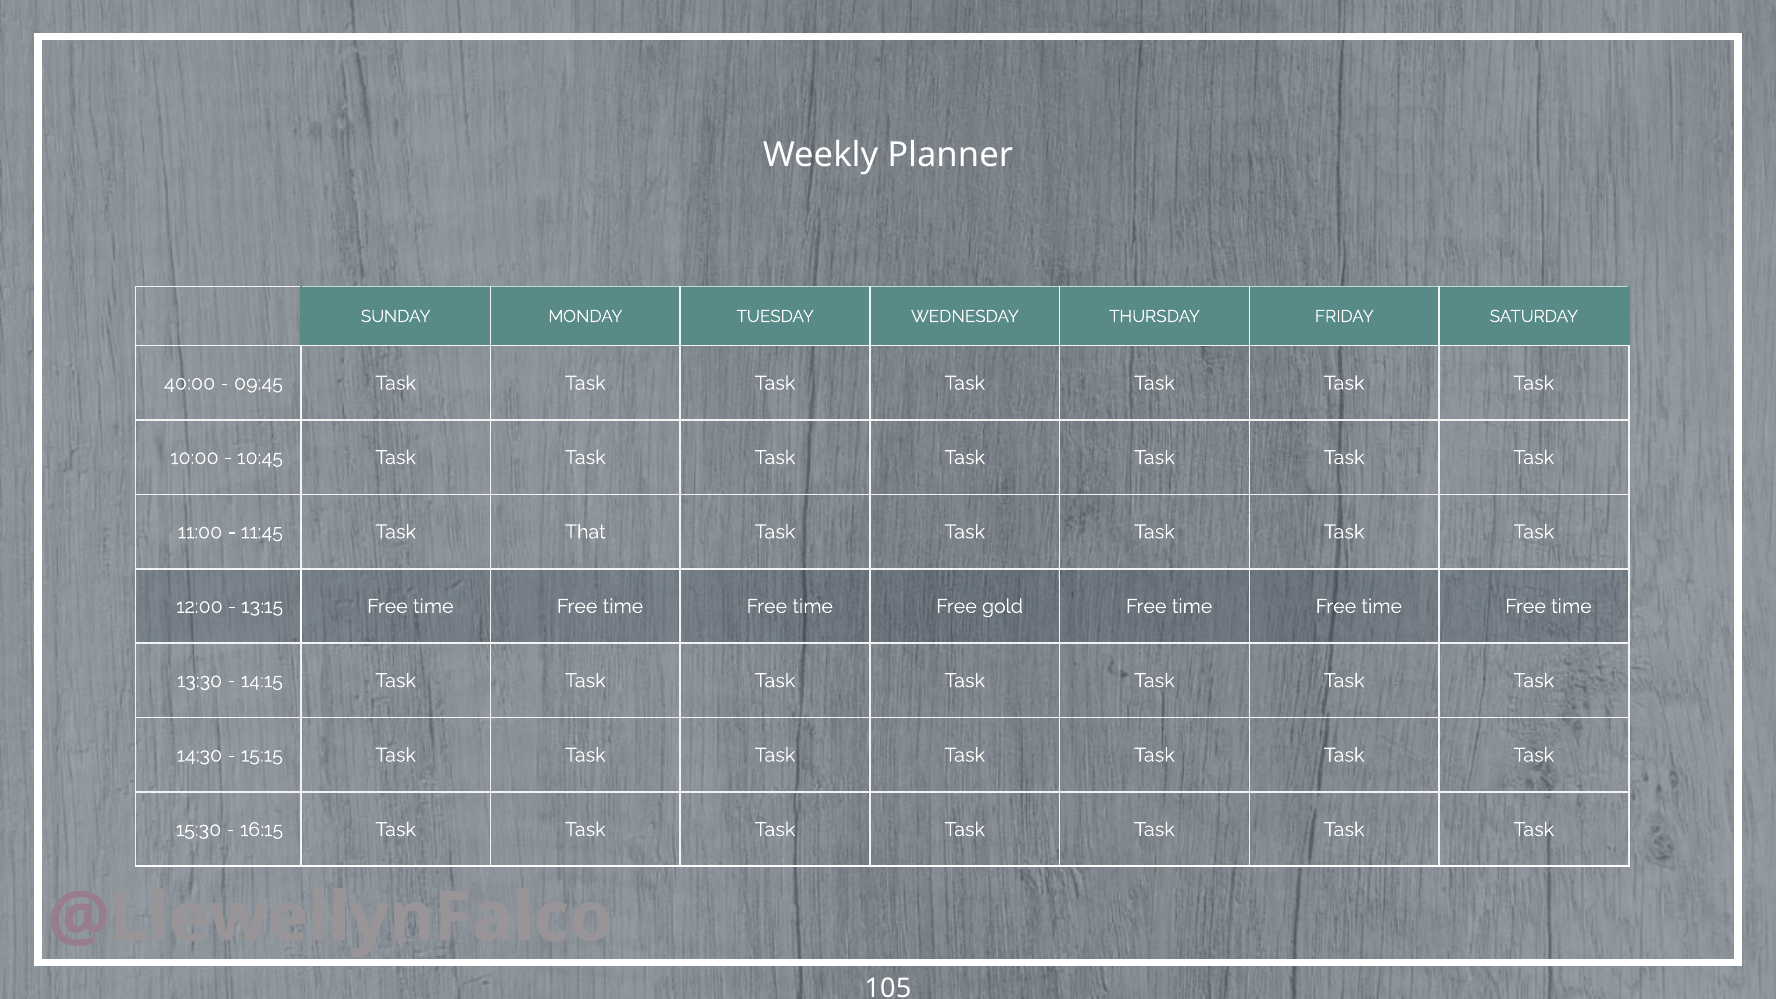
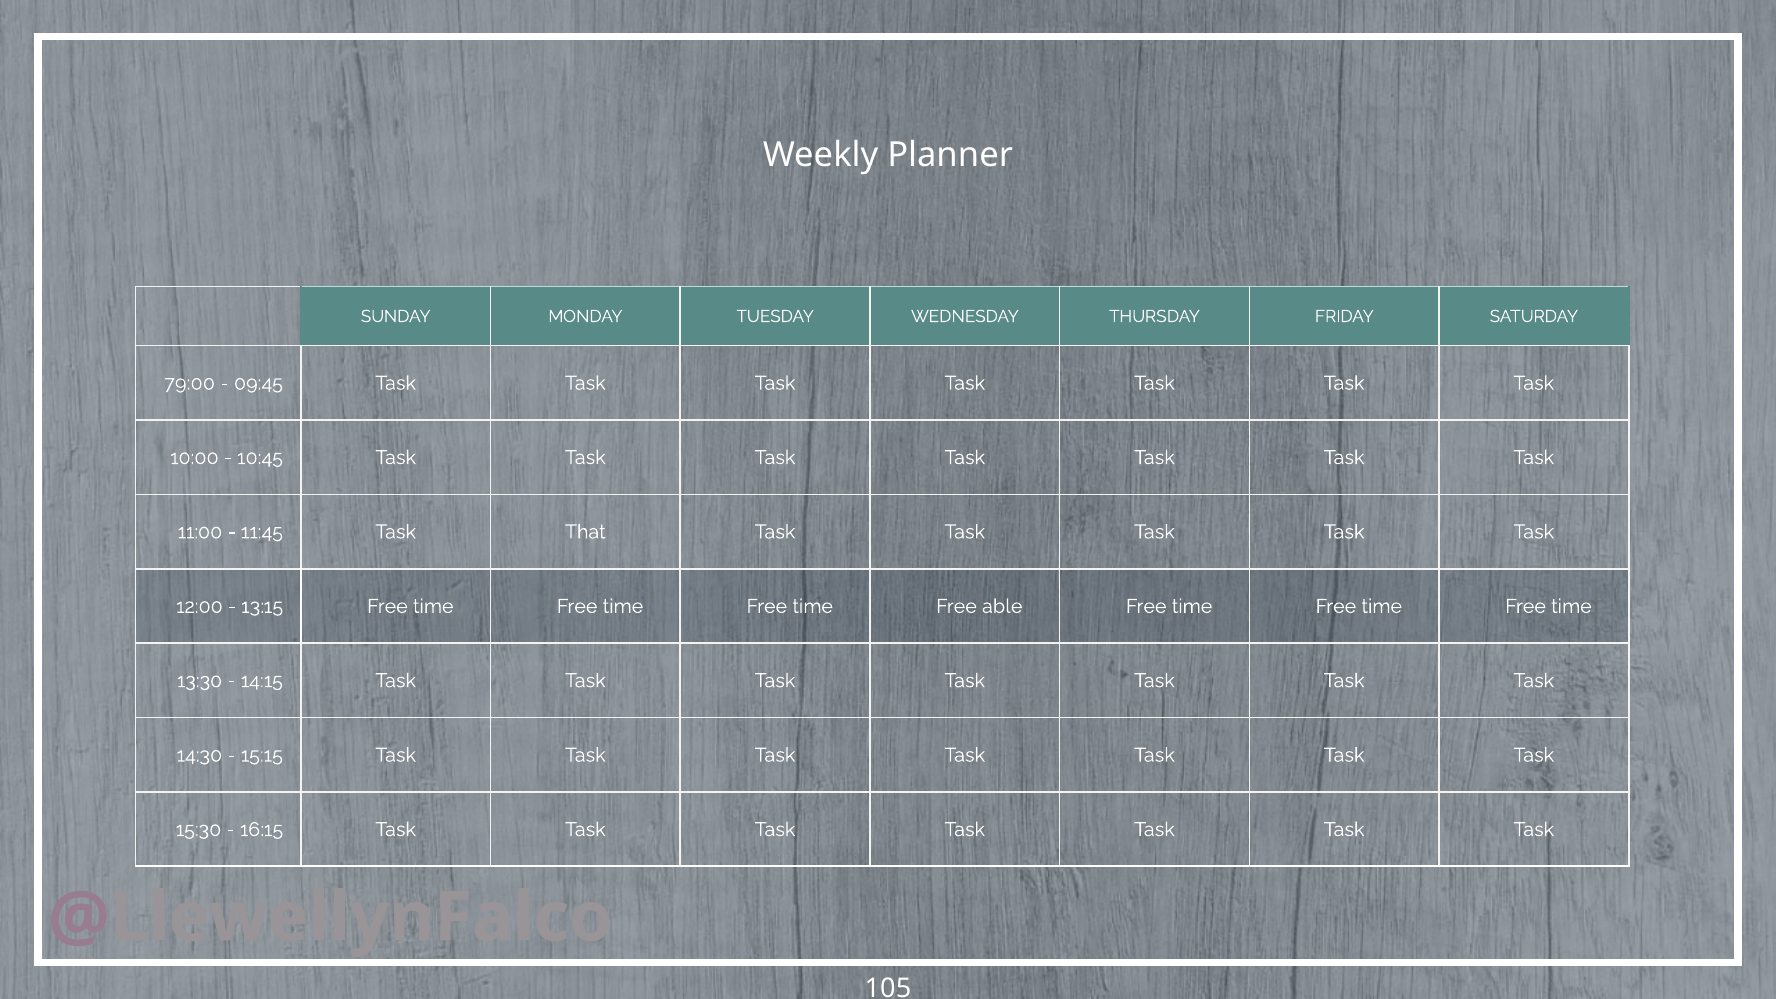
40:00: 40:00 -> 79:00 (190, 383)
gold: gold -> able (1002, 606)
